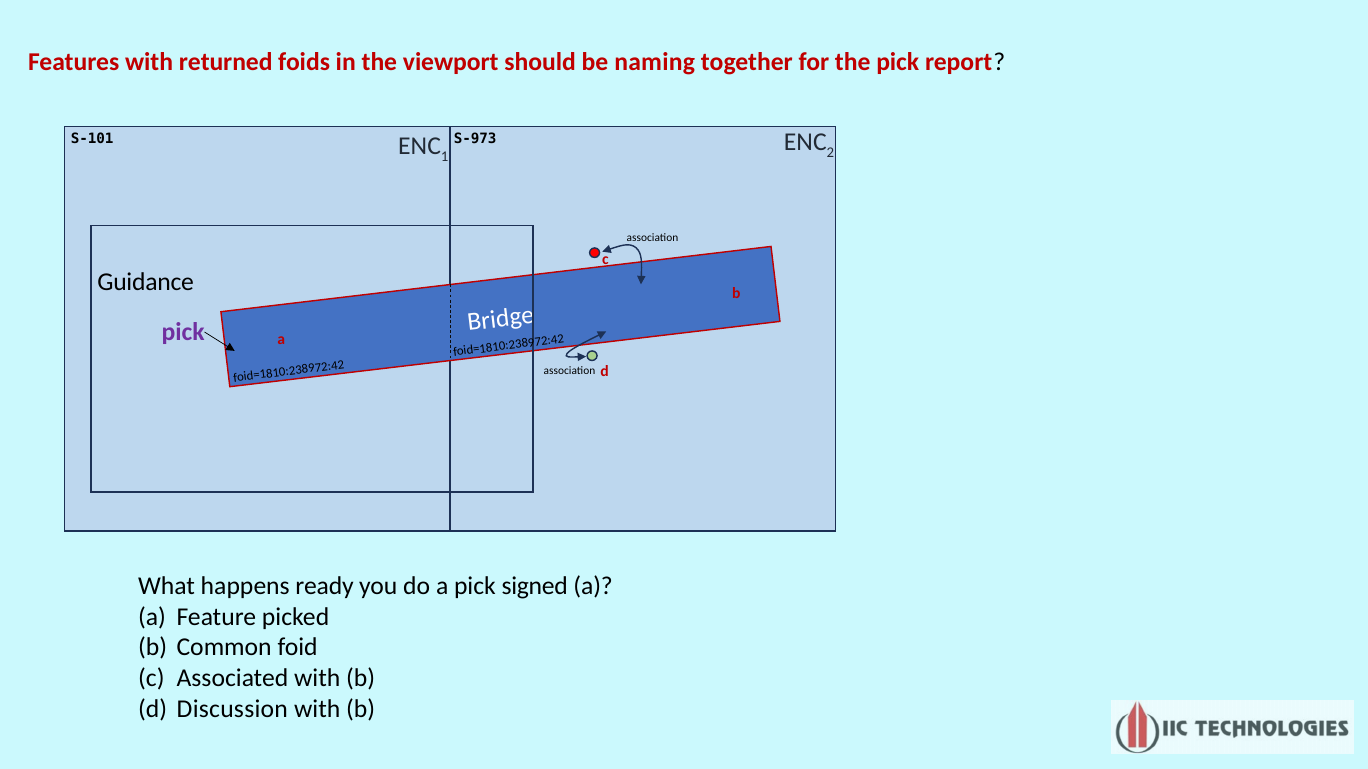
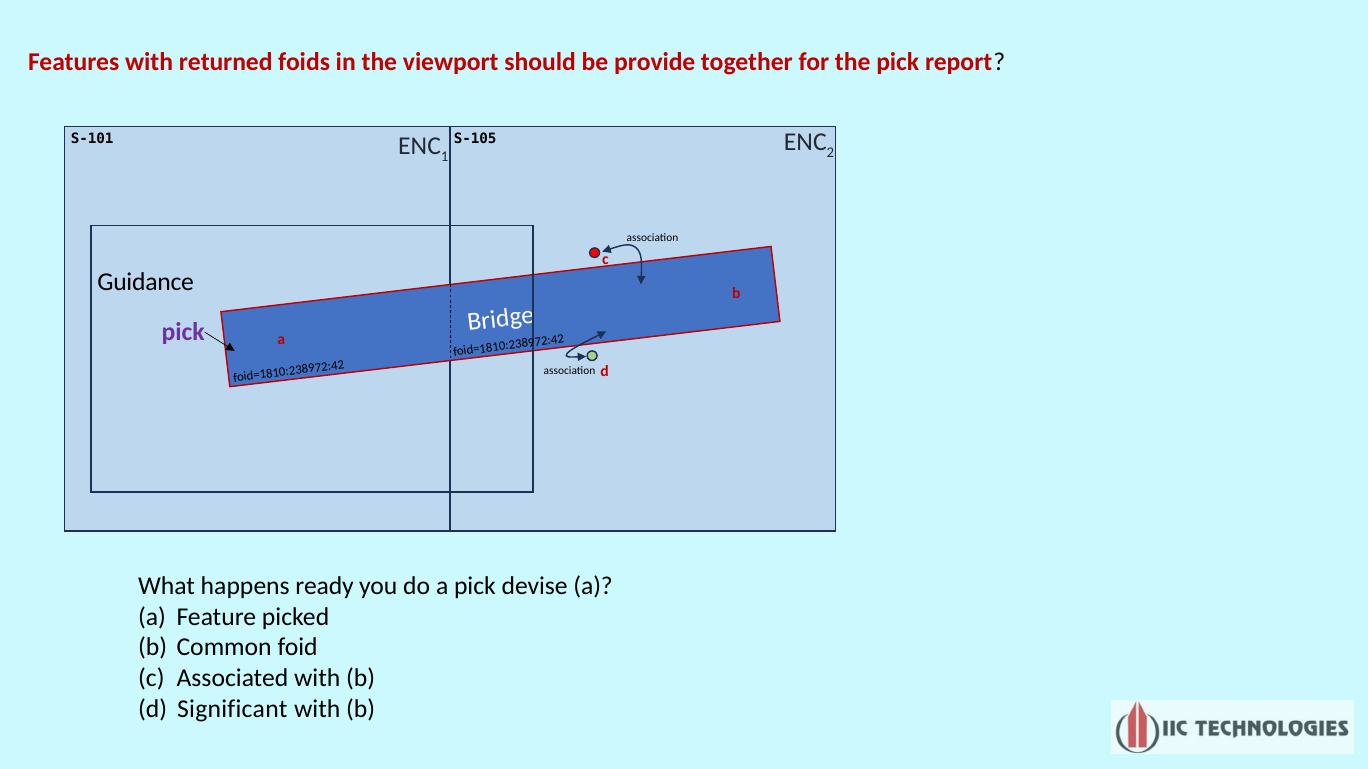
naming: naming -> provide (655, 62)
S-973: S-973 -> S-105 (475, 139)
signed: signed -> devise (535, 586)
Discussion: Discussion -> Significant (232, 709)
